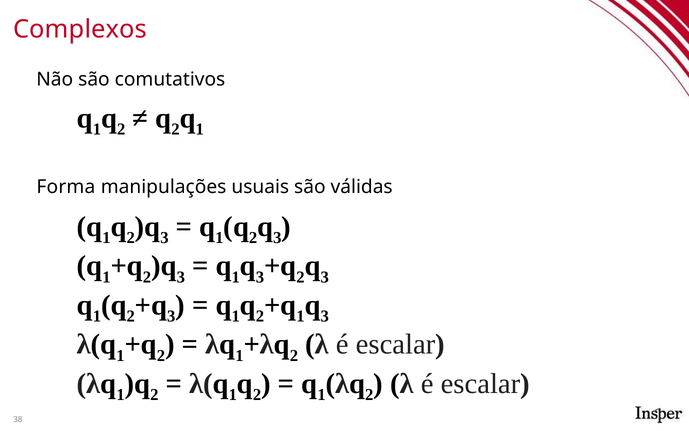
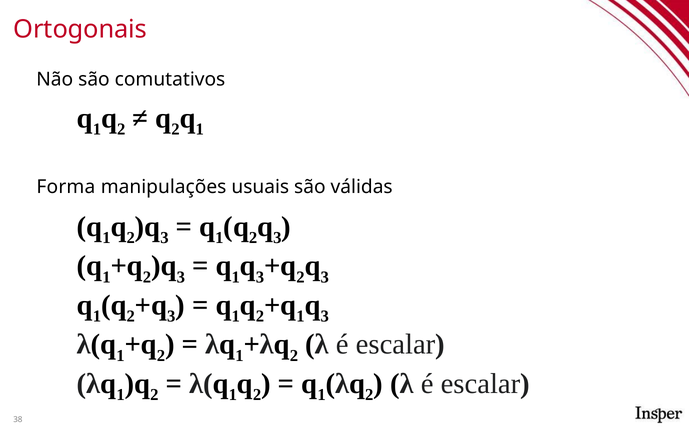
Complexos: Complexos -> Ortogonais (80, 29)
